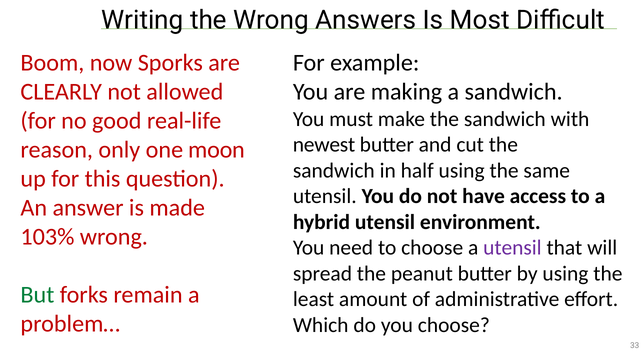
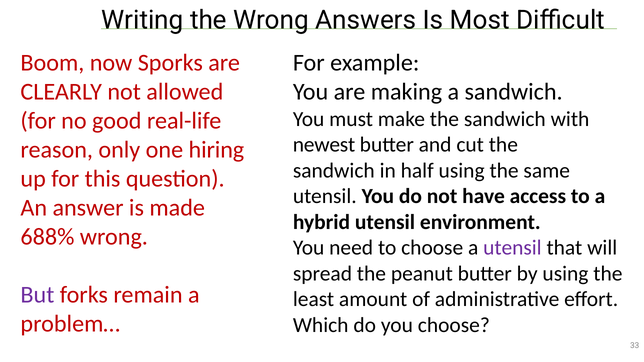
moon: moon -> hiring (216, 150)
103%: 103% -> 688% (47, 237)
But colour: green -> purple (37, 295)
